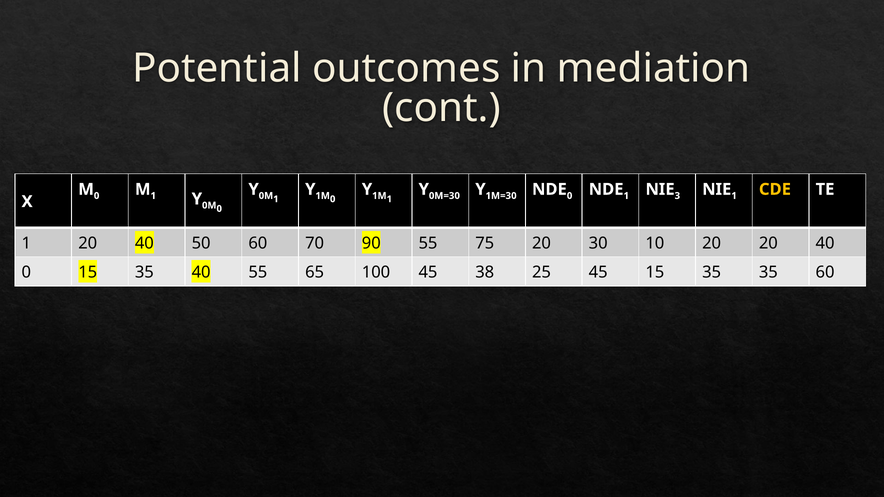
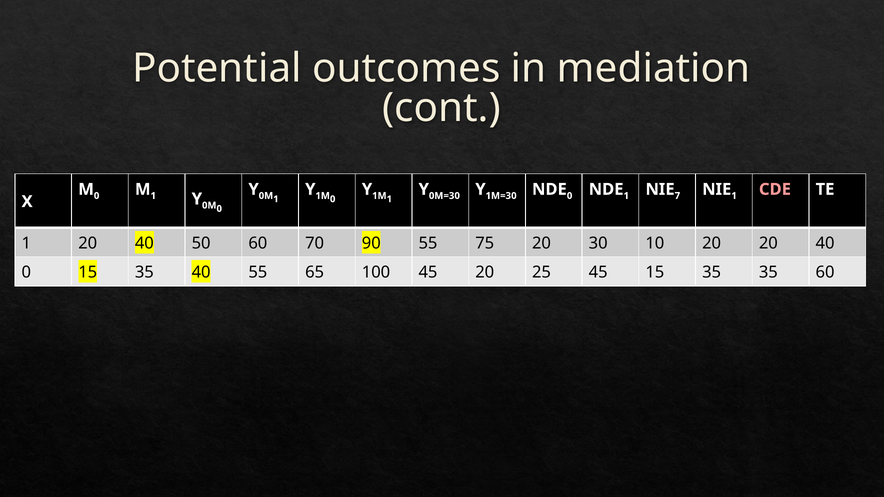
3: 3 -> 7 (677, 196)
CDE colour: yellow -> pink (775, 189)
45 38: 38 -> 20 (485, 272)
